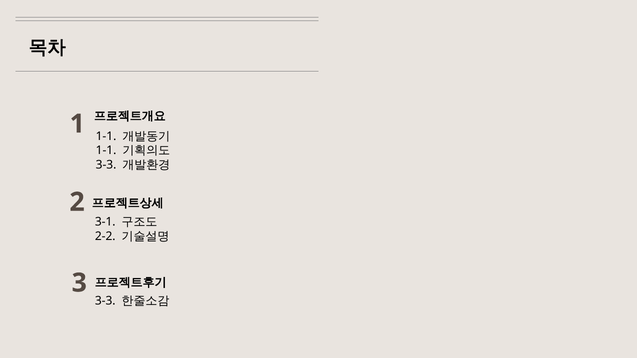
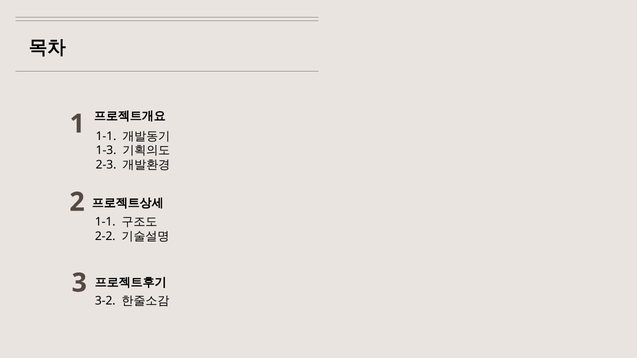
1-1: 1-1 -> 1-3 (106, 151)
3-3: 3-3 -> 2-3 (106, 165)
3-1: 3-1 -> 1-1 (105, 222)
3-3: 3-3 -> 3-2 (105, 301)
